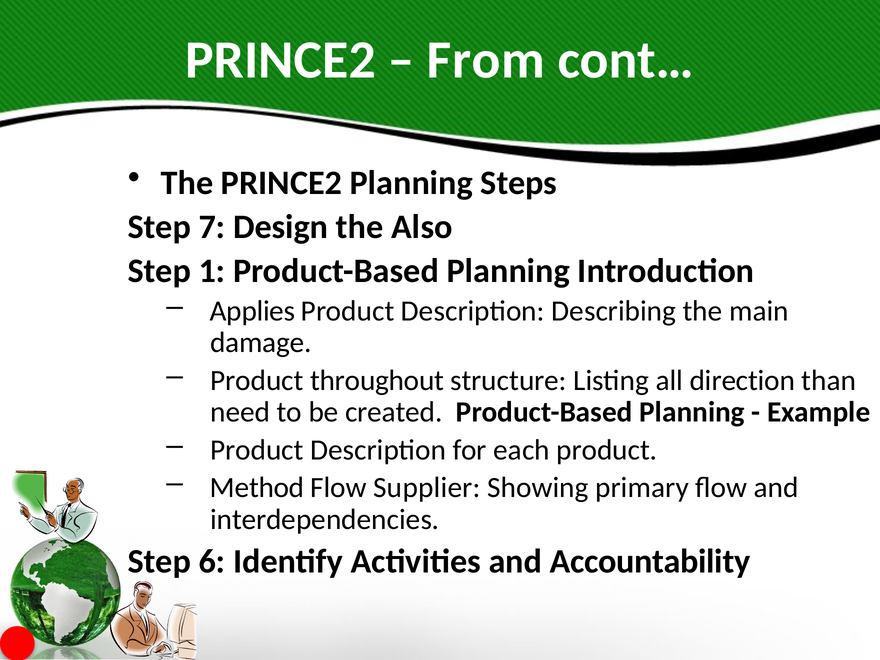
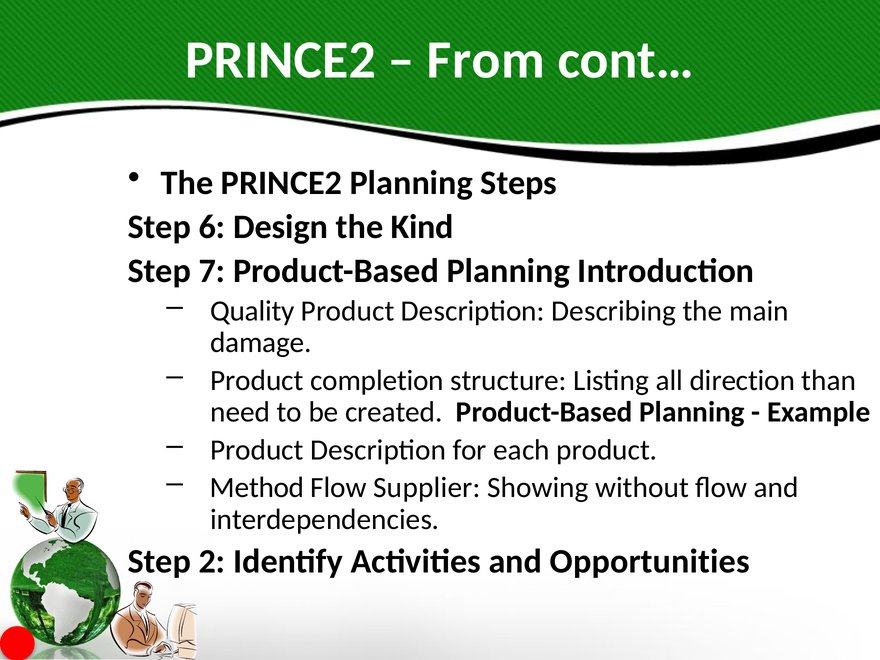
7: 7 -> 6 (212, 227)
Also: Also -> Kind (422, 227)
1: 1 -> 7 (212, 271)
Applies: Applies -> Quality (252, 311)
throughout: throughout -> completion (377, 380)
primary: primary -> without (642, 488)
6: 6 -> 2 (212, 561)
Accountability: Accountability -> Opportunities (650, 561)
